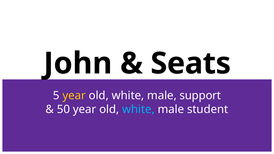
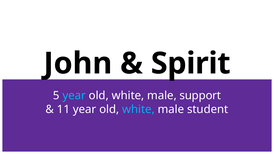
Seats: Seats -> Spirit (191, 64)
year colour: yellow -> light blue (74, 96)
50: 50 -> 11 (63, 109)
